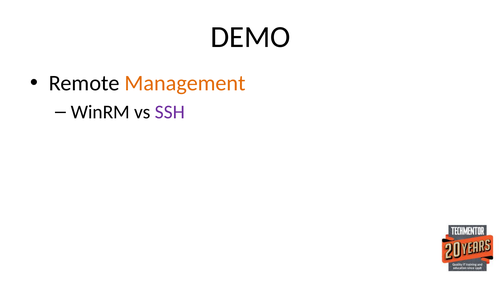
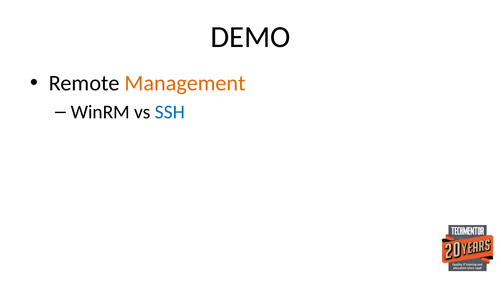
SSH colour: purple -> blue (170, 112)
